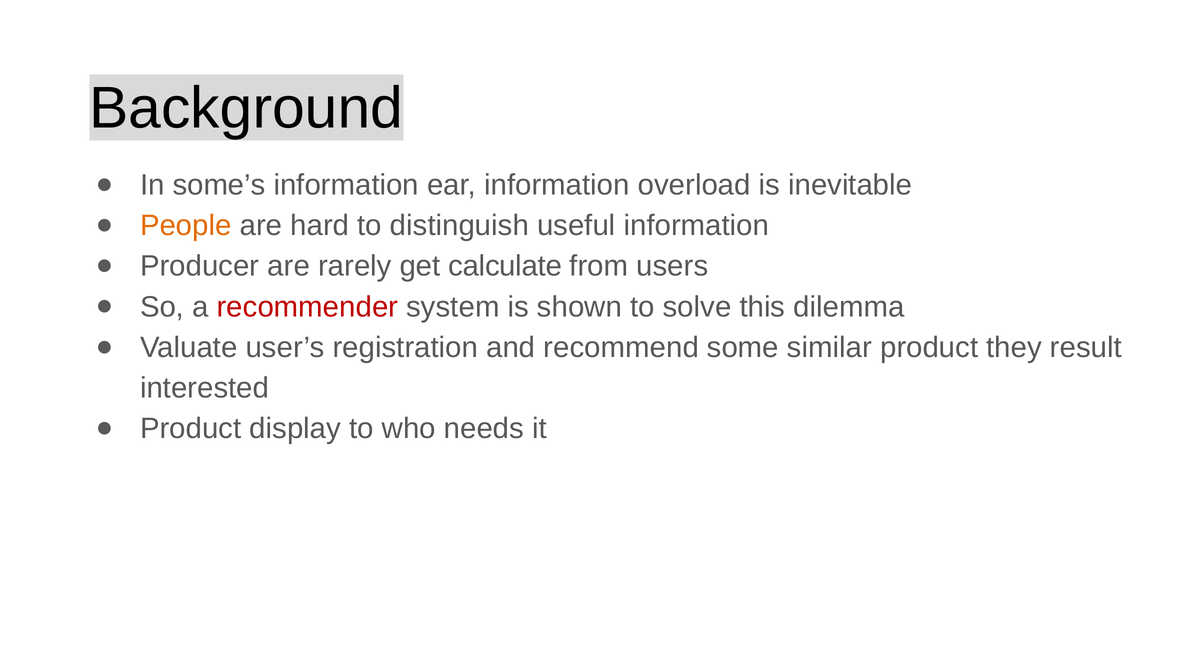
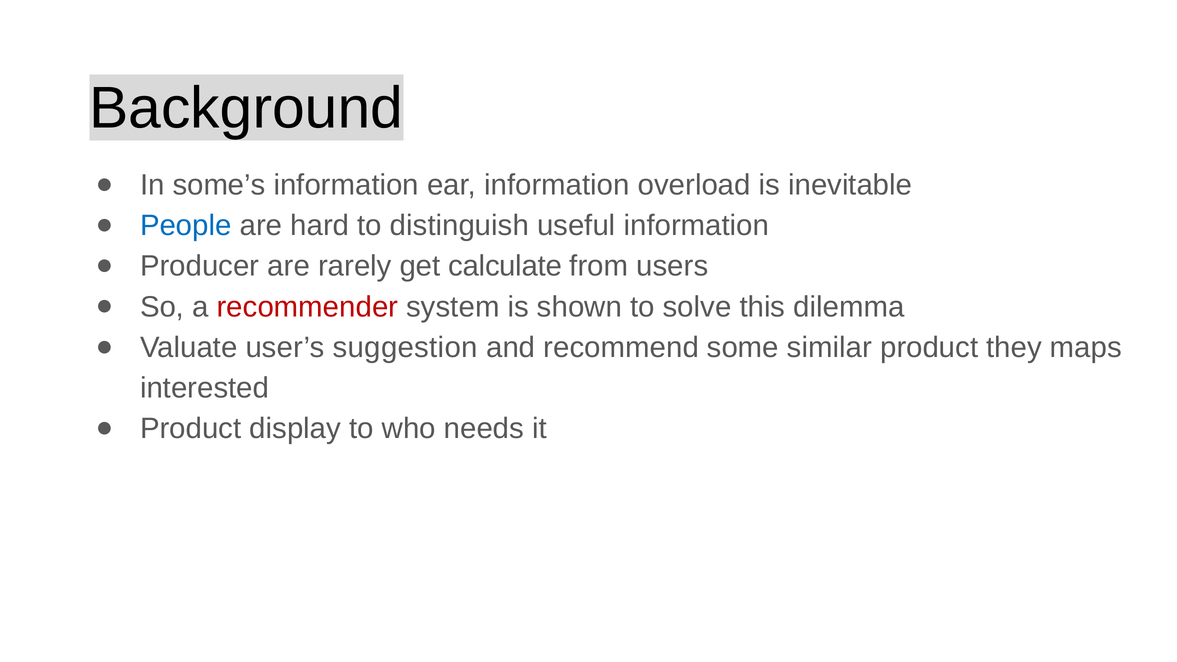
People colour: orange -> blue (186, 226)
registration: registration -> suggestion (405, 347)
result: result -> maps (1086, 347)
